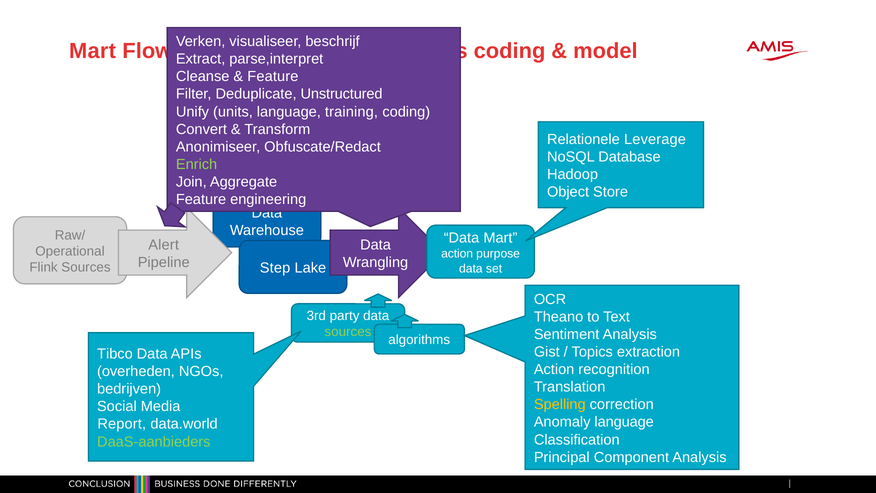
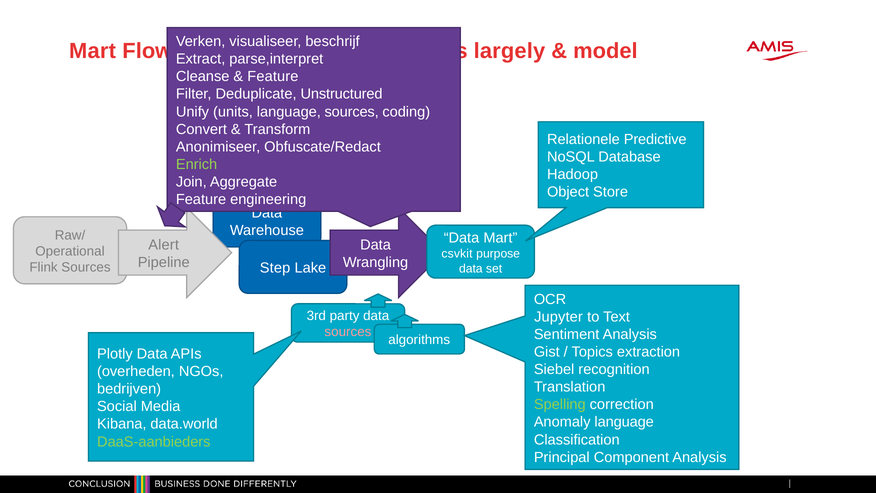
coding: coding -> largely (509, 51)
language training: training -> sources (352, 112)
Leverage: Leverage -> Predictive (655, 139)
action: action -> csvkit (457, 254)
Theano: Theano -> Jupyter (558, 317)
sources colour: light green -> pink (348, 332)
Tibco: Tibco -> Plotly (115, 354)
Action: Action -> Siebel (554, 369)
Spelling colour: yellow -> light green (560, 404)
Report: Report -> Kibana (122, 424)
